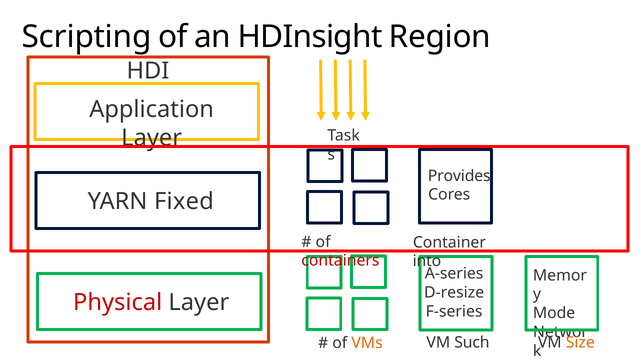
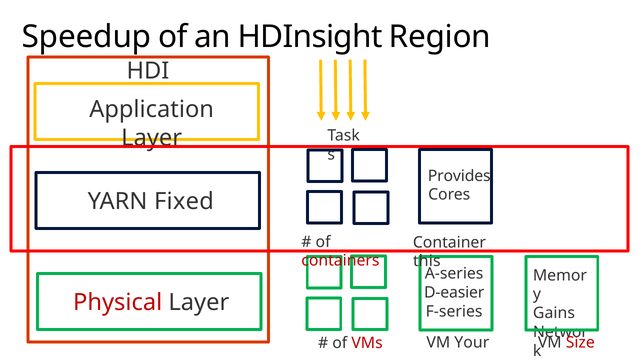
Scripting: Scripting -> Speedup (87, 37)
into: into -> this (427, 261)
D-resize: D-resize -> D-easier (454, 293)
Mode: Mode -> Gains (554, 313)
Such: Such -> Your (472, 343)
Size colour: orange -> red (580, 343)
VMs colour: orange -> red (367, 343)
